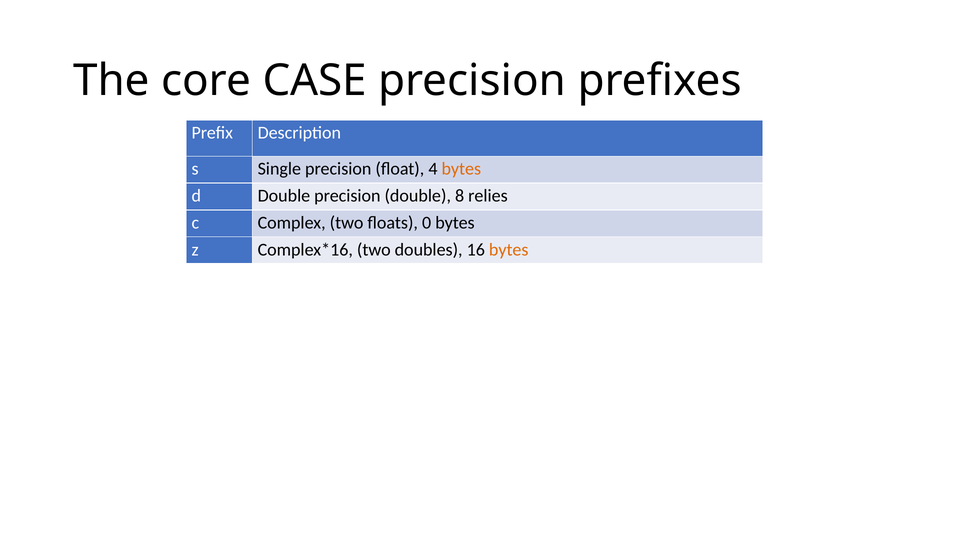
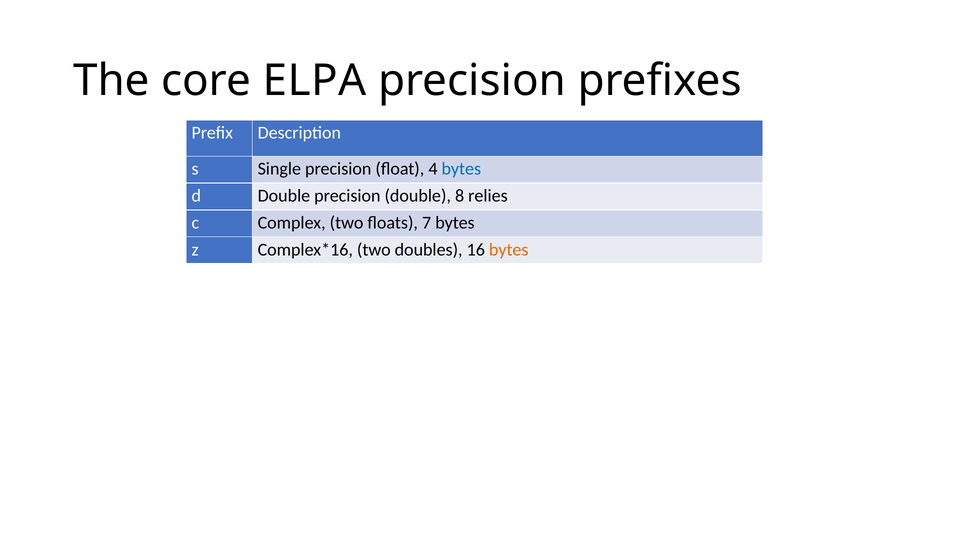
CASE: CASE -> ELPA (314, 81)
bytes colour: orange -> blue (461, 169)
0: 0 -> 7 (427, 223)
